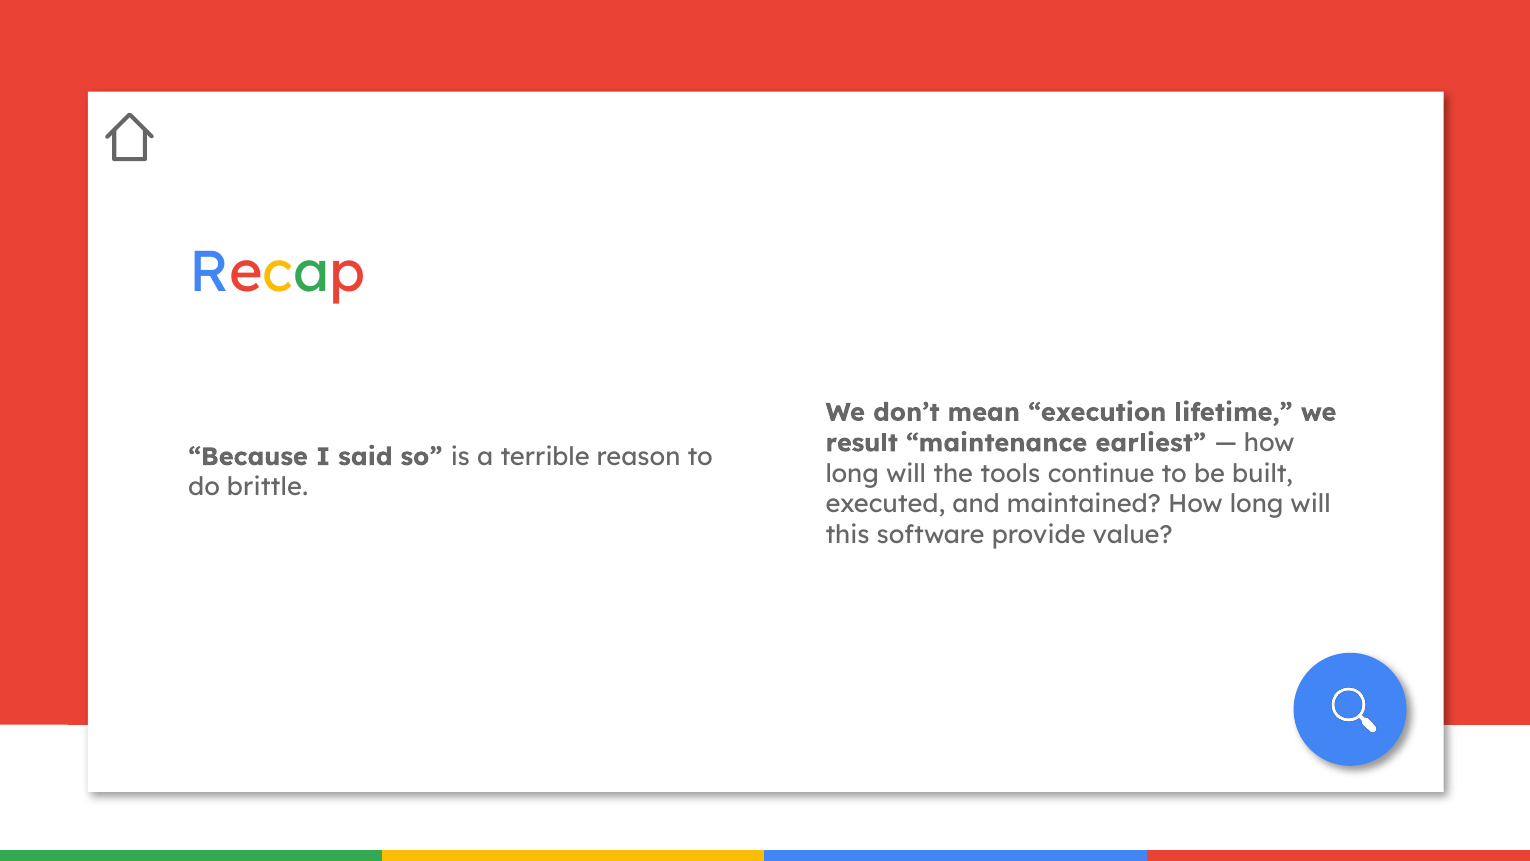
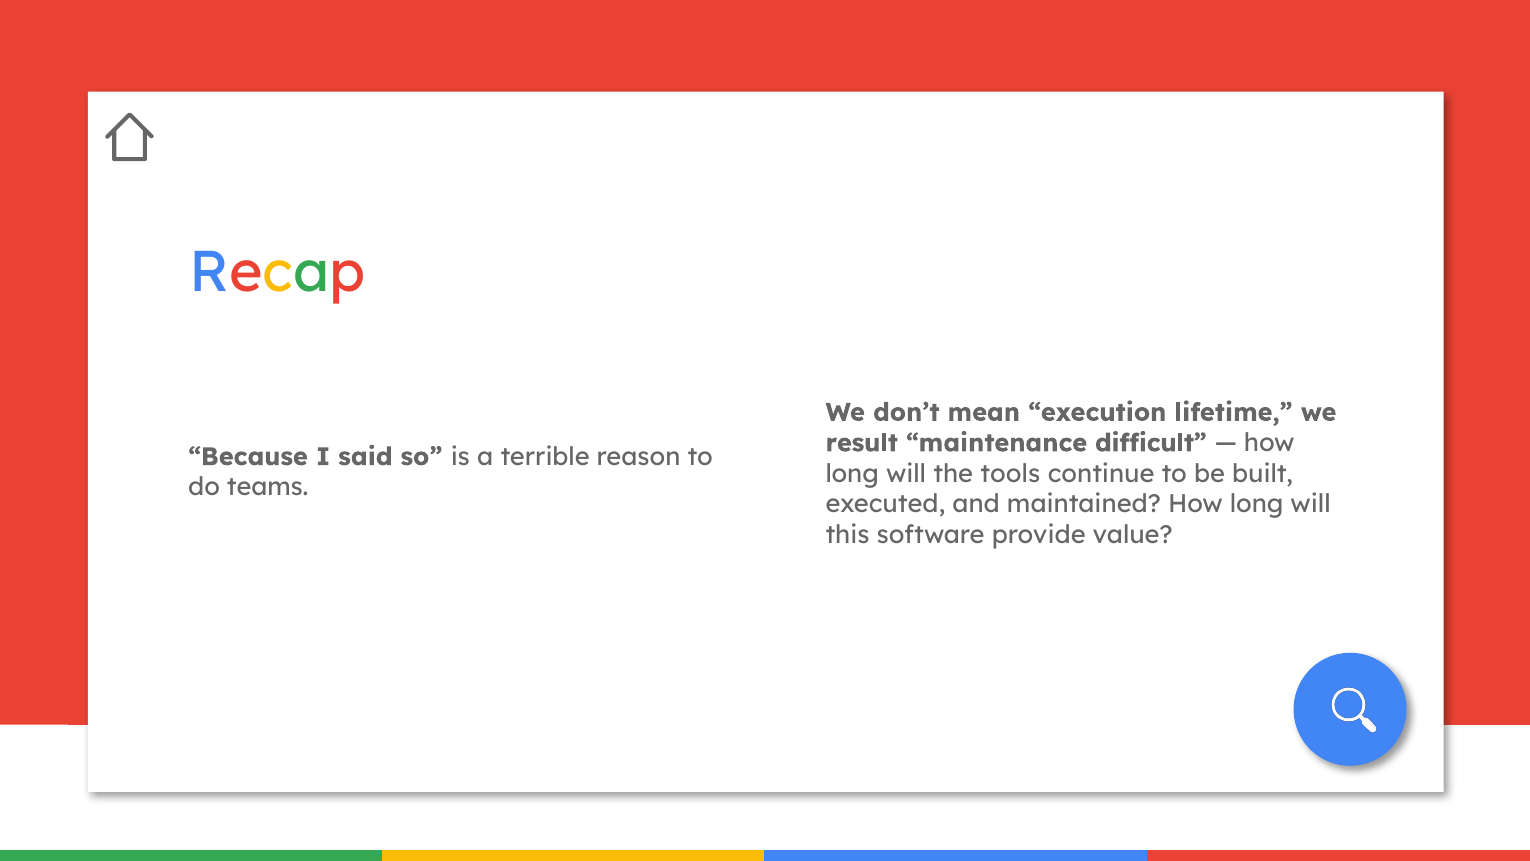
earliest: earliest -> difficult (1151, 443)
brittle: brittle -> teams (268, 487)
